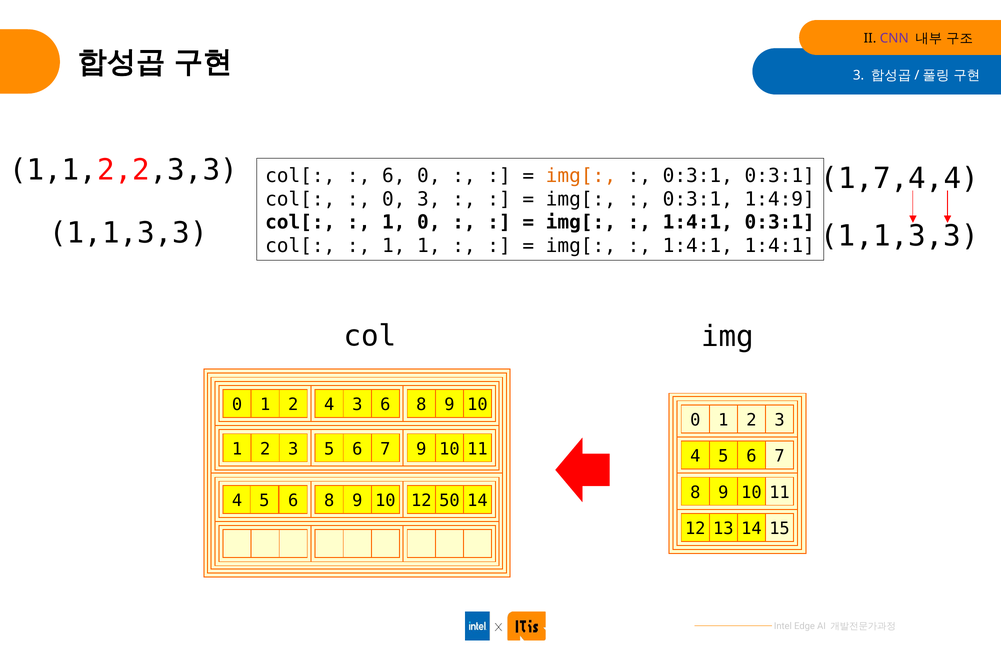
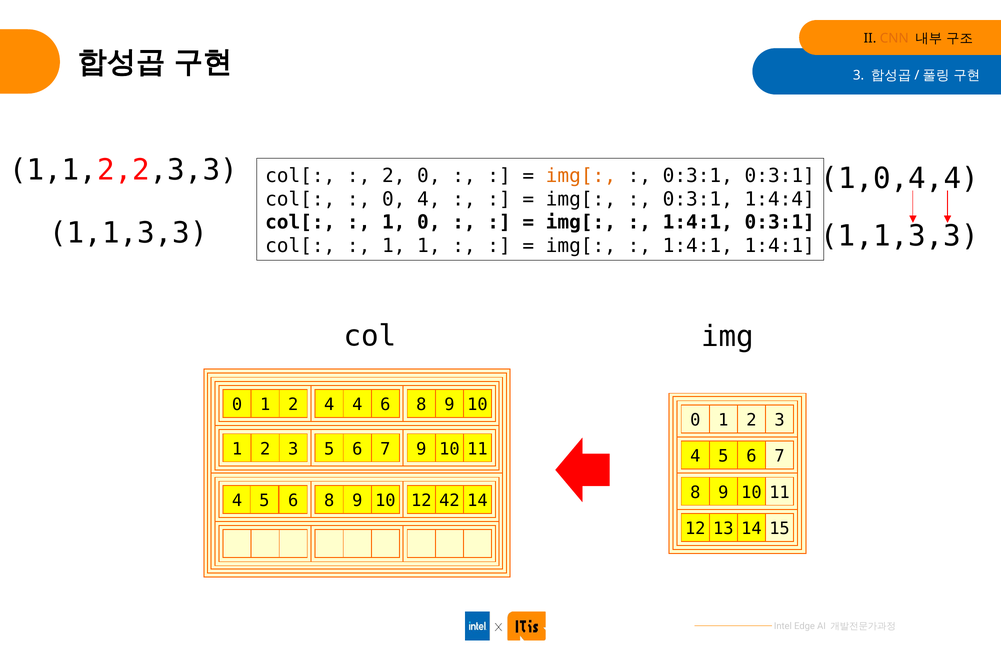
CNN colour: purple -> orange (894, 38)
1,7,4,4: 1,7,4,4 -> 1,0,4,4 (900, 179)
6: 6 -> 2 (394, 176)
0 3: 3 -> 4 (429, 199)
1:4:9: 1:4:9 -> 1:4:4 (780, 199)
4 3: 3 -> 4 (357, 405)
50: 50 -> 42 (449, 501)
